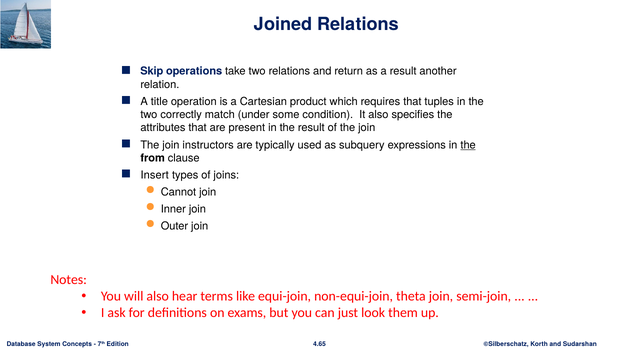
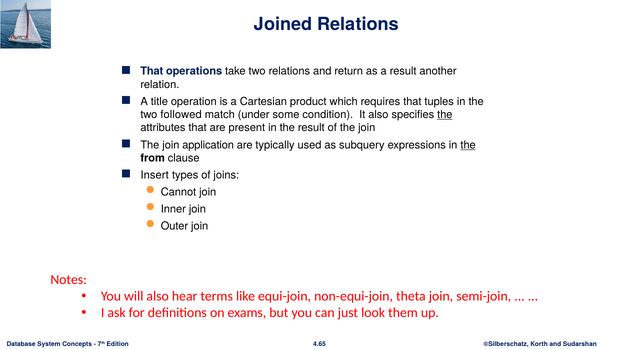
Skip: Skip -> That (152, 71)
correctly: correctly -> followed (181, 115)
the underline: none -> present (445, 115)
instructors: instructors -> application (208, 145)
